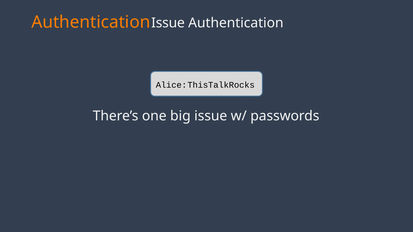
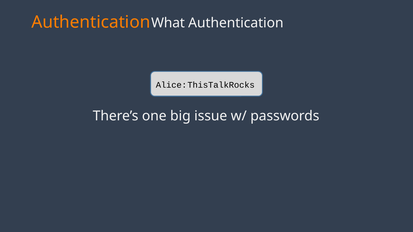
Issue: Issue -> What (168, 23)
